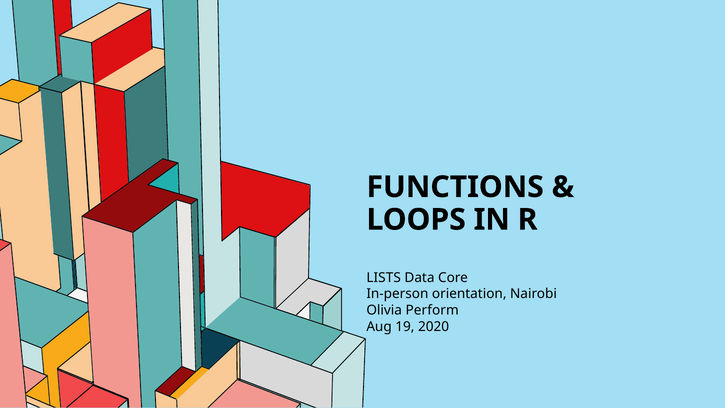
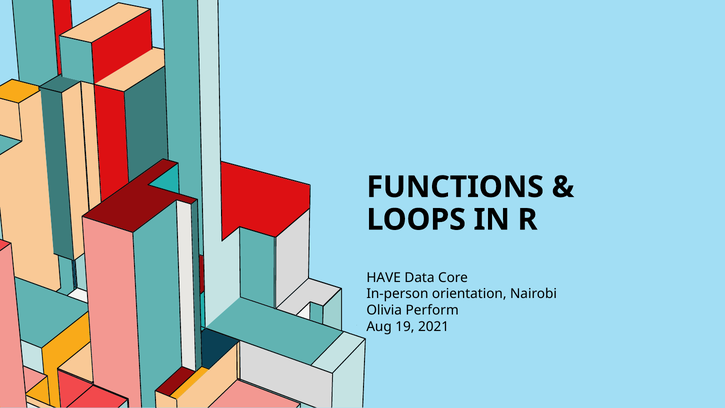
LISTS: LISTS -> HAVE (384, 278)
2020: 2020 -> 2021 (434, 326)
